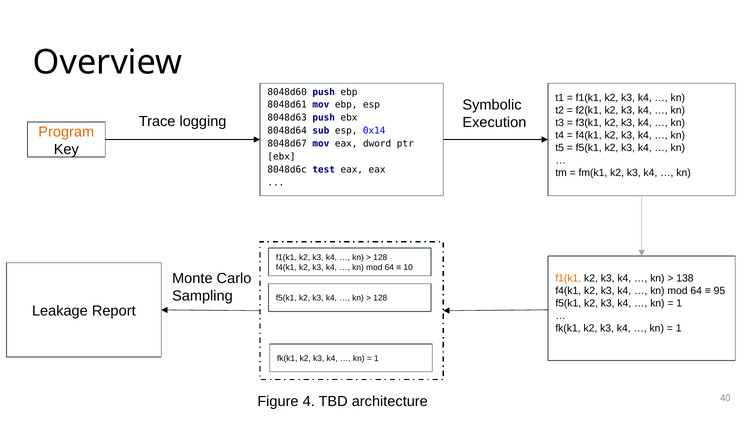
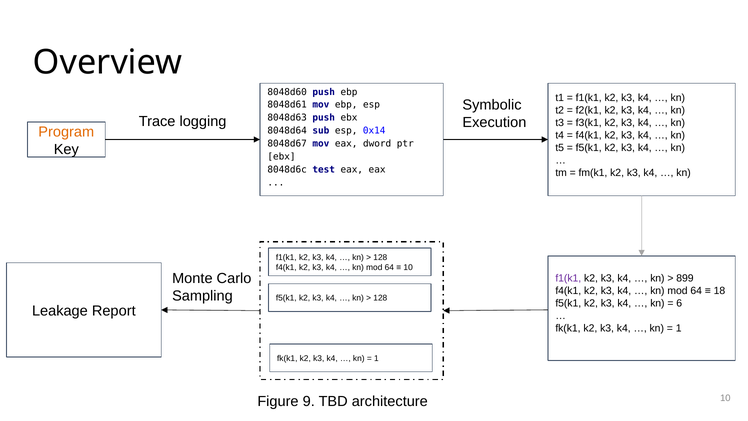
f1(k1 colour: orange -> purple (568, 278)
138: 138 -> 899 (685, 278)
95: 95 -> 18 (719, 291)
1: 1 -> 6 (679, 303)
4: 4 -> 9 (309, 401)
architecture 40: 40 -> 10 (725, 398)
